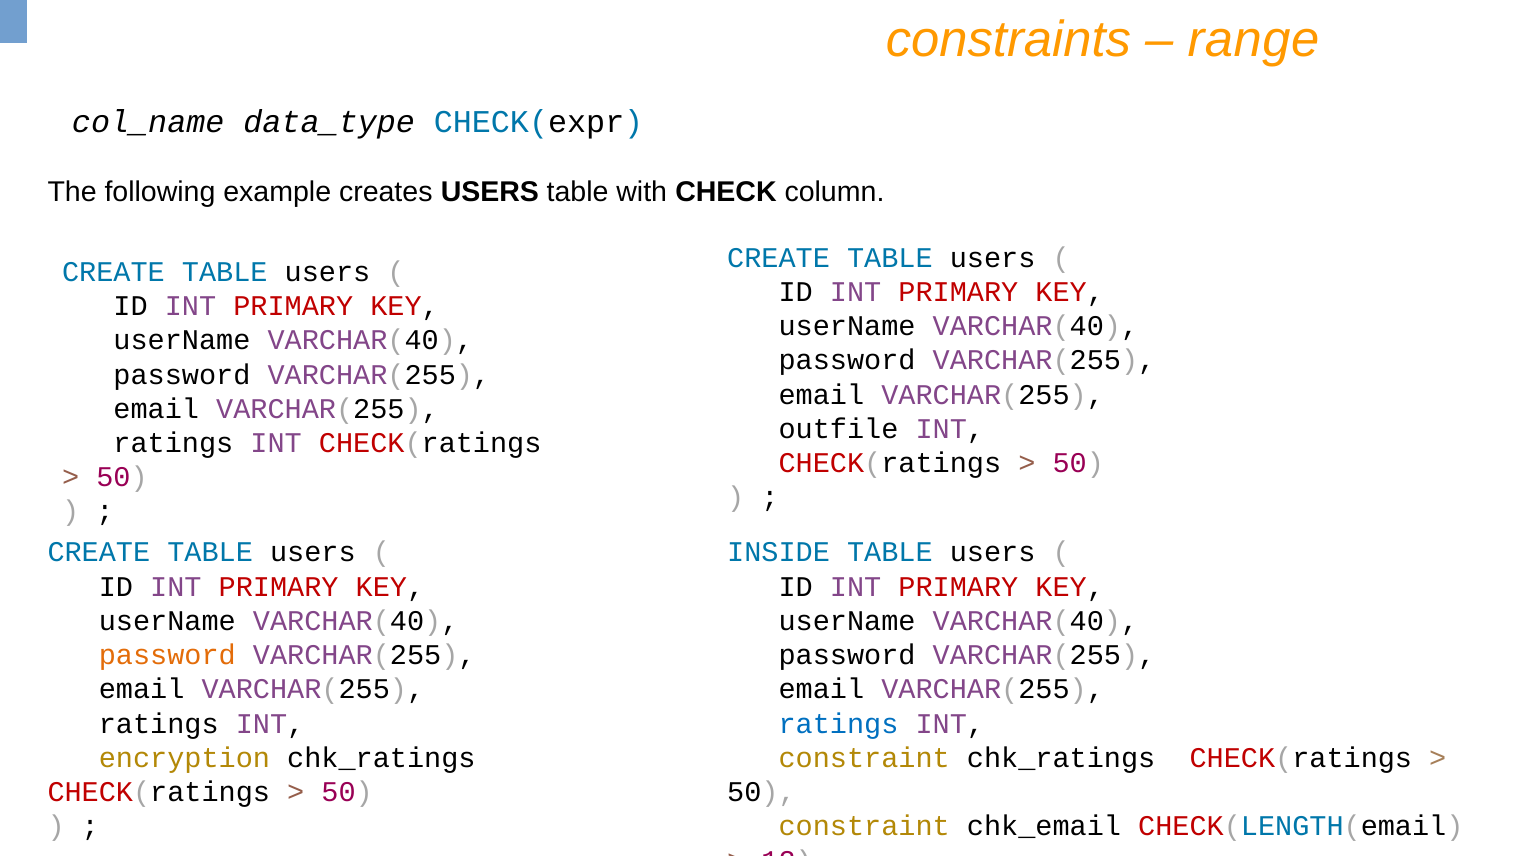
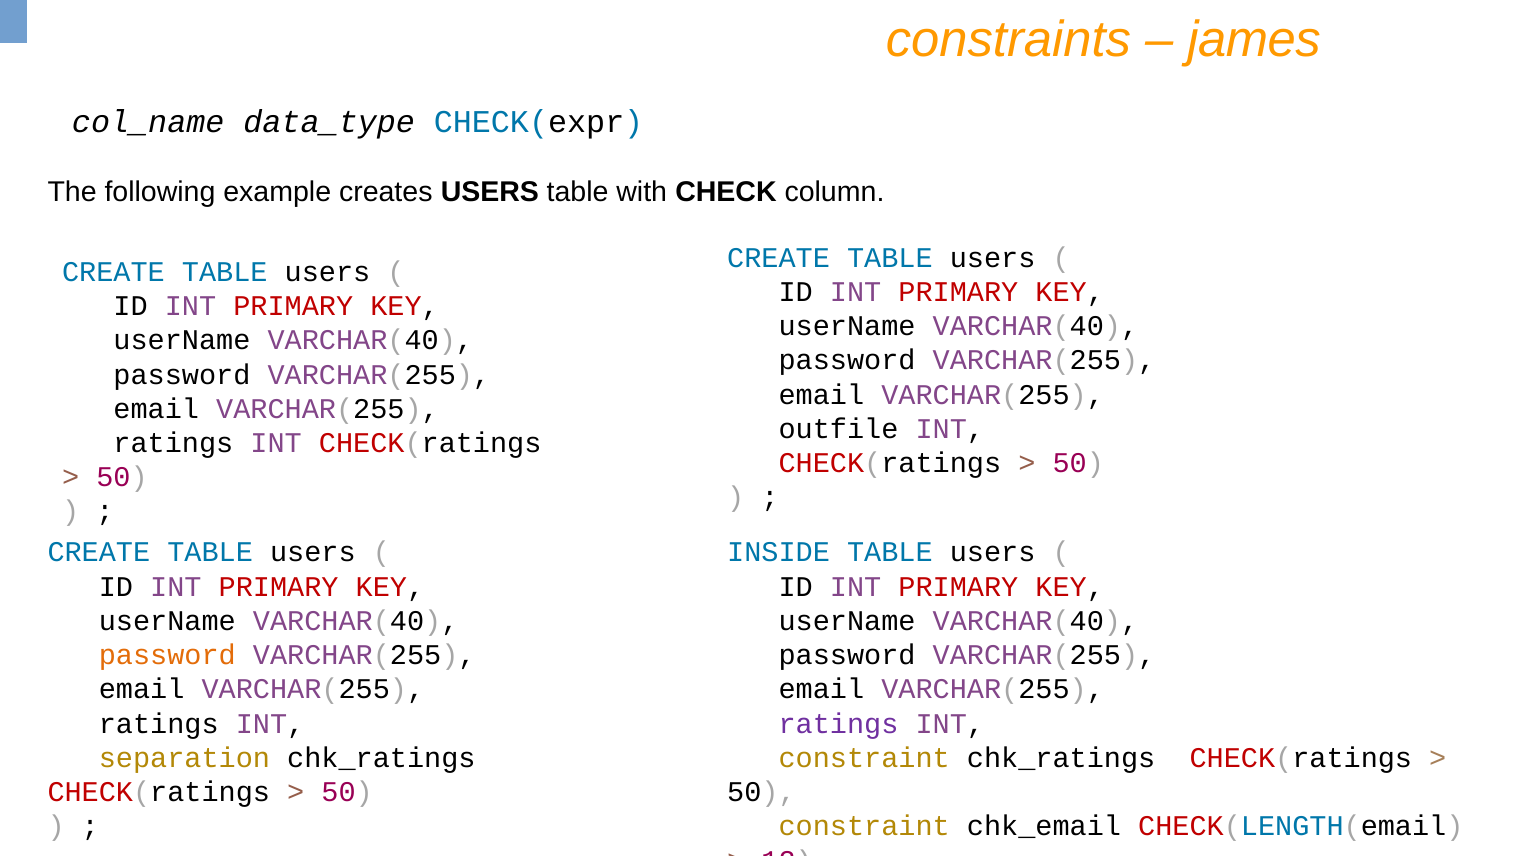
range: range -> james (1254, 40)
ratings colour: blue -> purple (839, 724)
encryption: encryption -> separation (184, 758)
